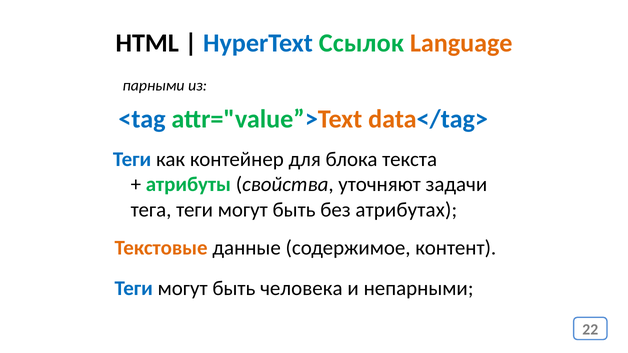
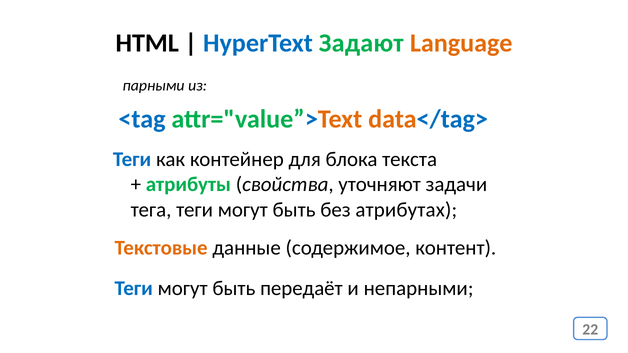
Ссылок: Ссылок -> Задают (361, 43)
человека: человека -> передаёт (301, 289)
